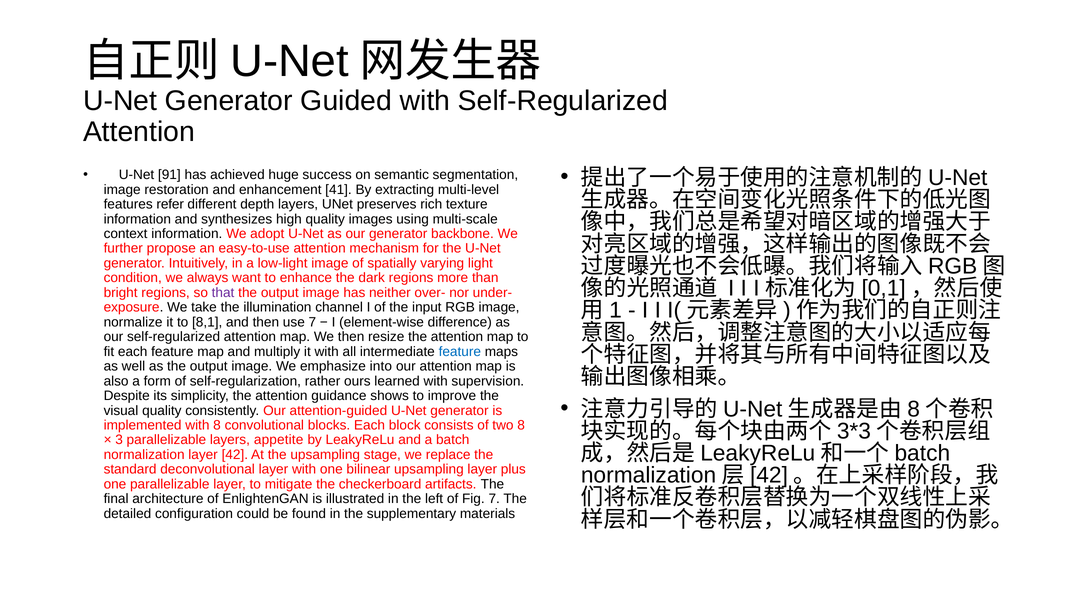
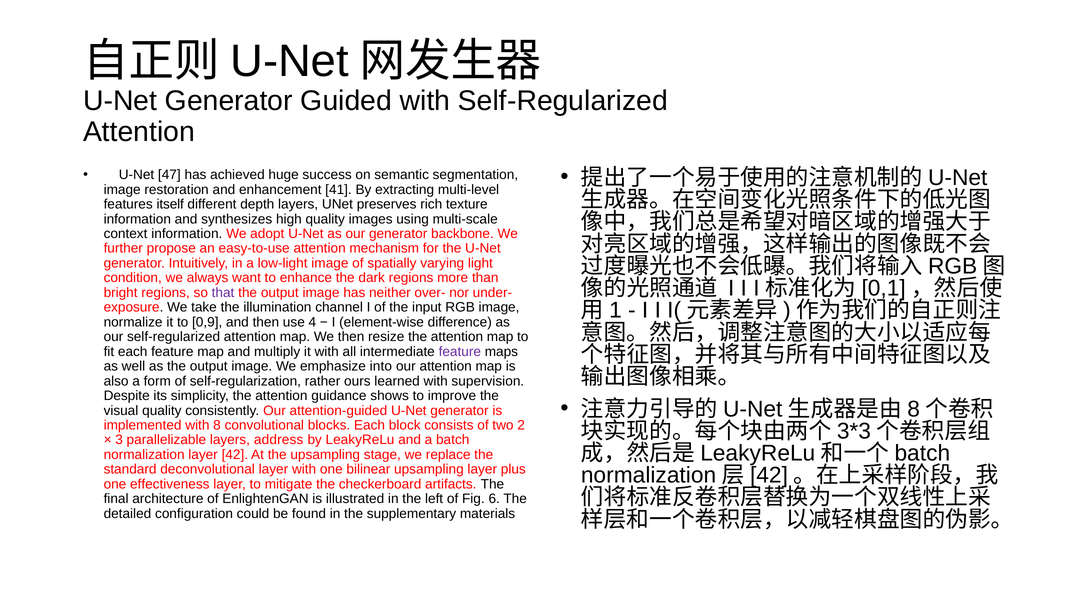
91: 91 -> 47 (169, 175)
refer: refer -> itself (170, 204)
8,1: 8,1 -> 0,9 (207, 322)
use 7: 7 -> 4 (312, 322)
feature colour: blue -> purple (460, 351)
two 8: 8 -> 2 (521, 425)
appetite: appetite -> address (279, 440)
one parallelizable: parallelizable -> effectiveness (170, 484)
Fig 7: 7 -> 6 (494, 499)
